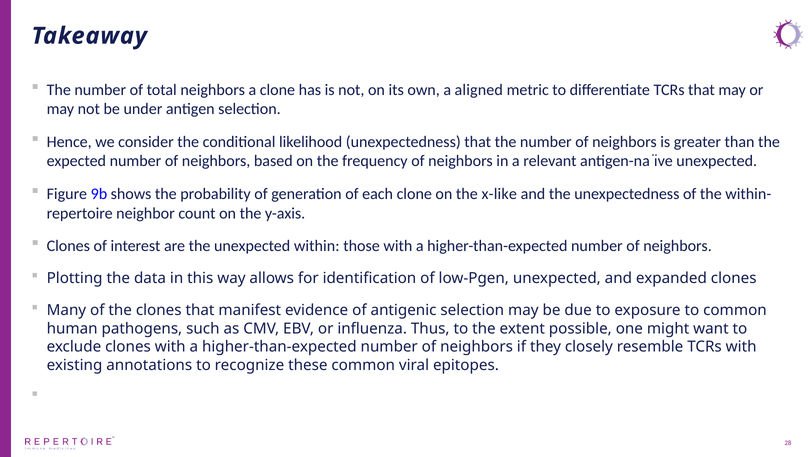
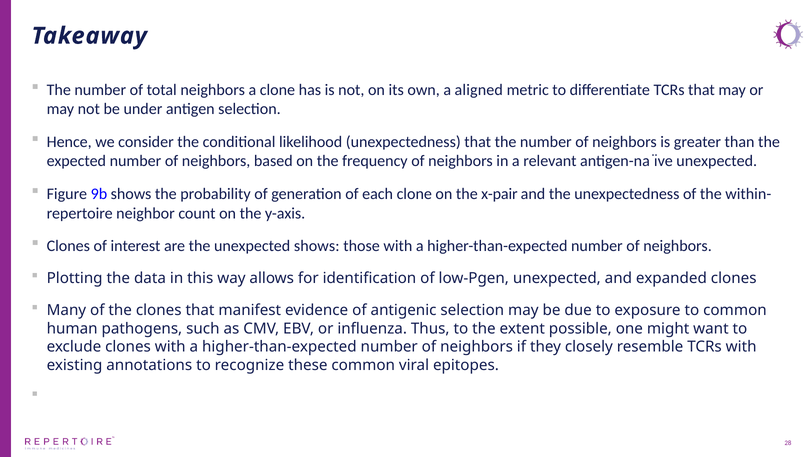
x-like: x-like -> x-pair (499, 194)
unexpected within: within -> shows (317, 246)
